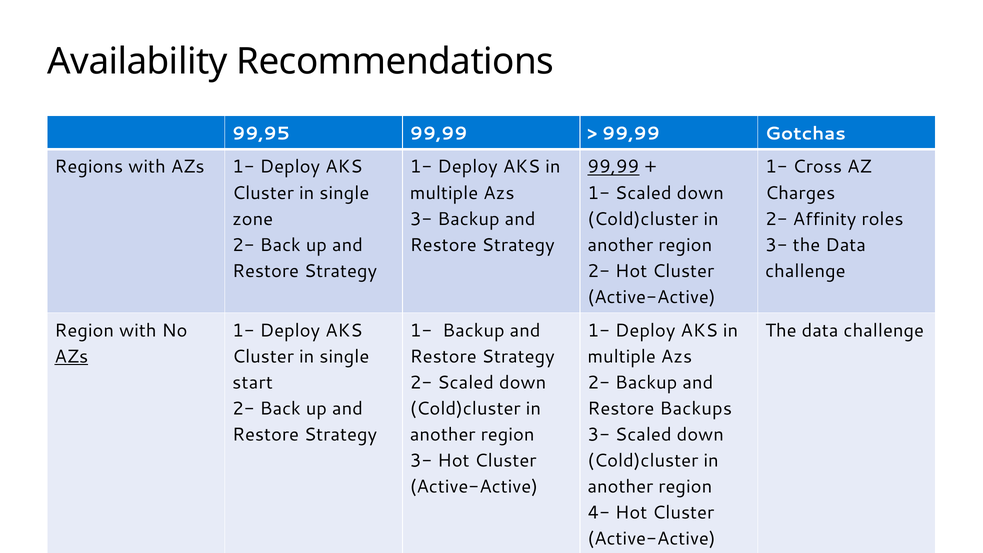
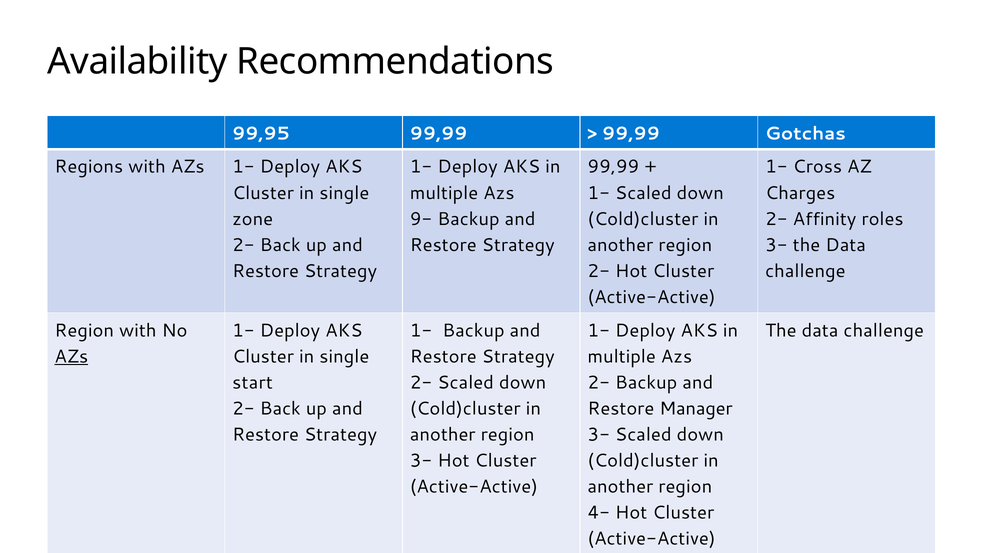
99,99 underline: present -> none (613, 167)
3-: 3- -> 9- (421, 219)
Backups: Backups -> Manager (696, 409)
